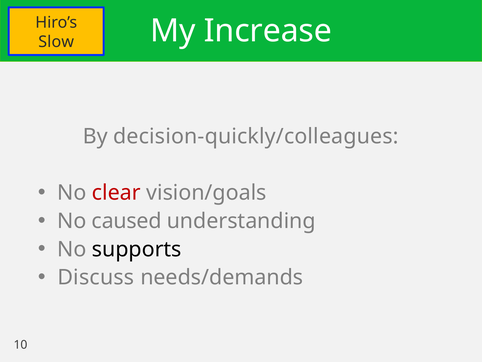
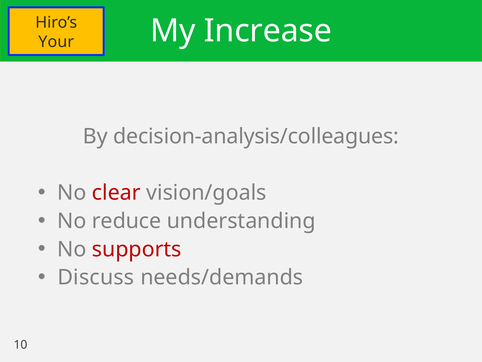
Slow: Slow -> Your (56, 42)
decision-quickly/colleagues: decision-quickly/colleagues -> decision-analysis/colleagues (256, 136)
caused: caused -> reduce (127, 221)
supports colour: black -> red (137, 249)
